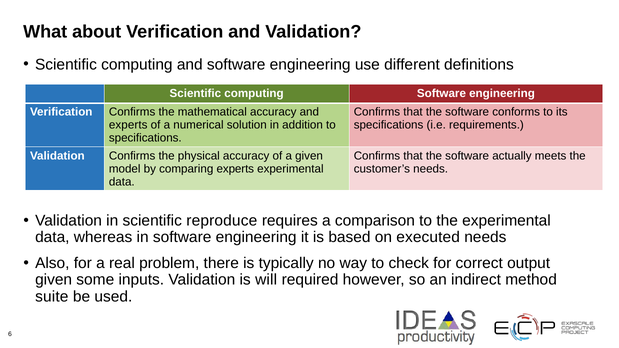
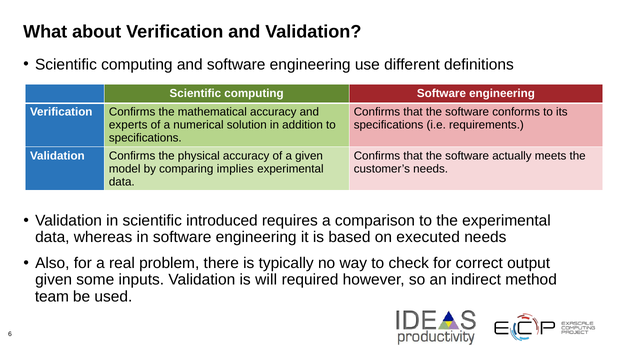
comparing experts: experts -> implies (235, 169)
reproduce: reproduce -> introduced (222, 221)
suite: suite -> team (52, 297)
